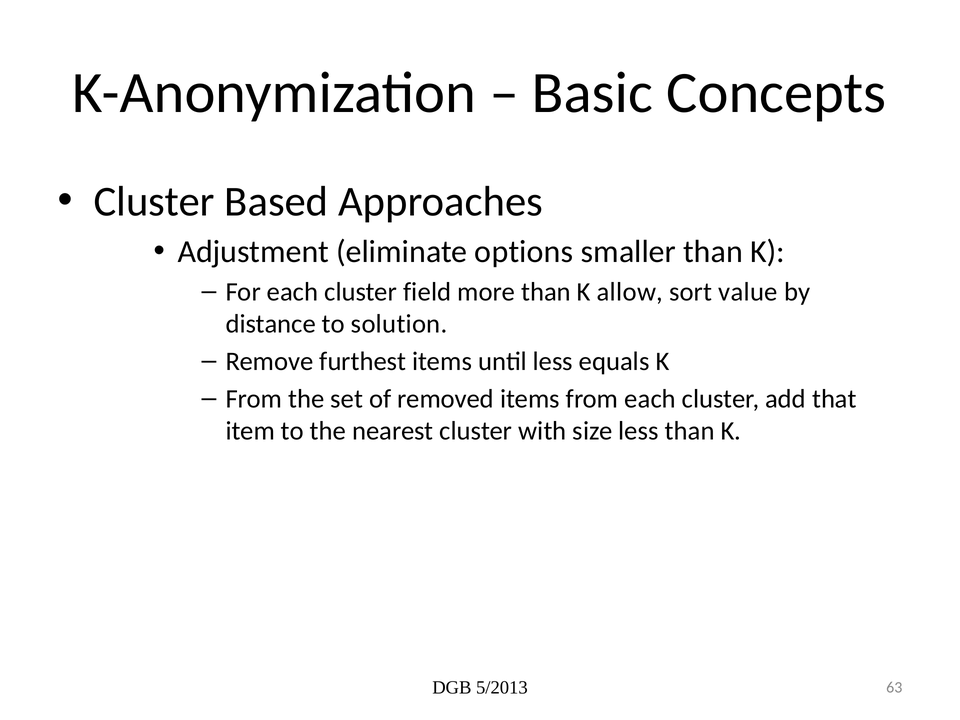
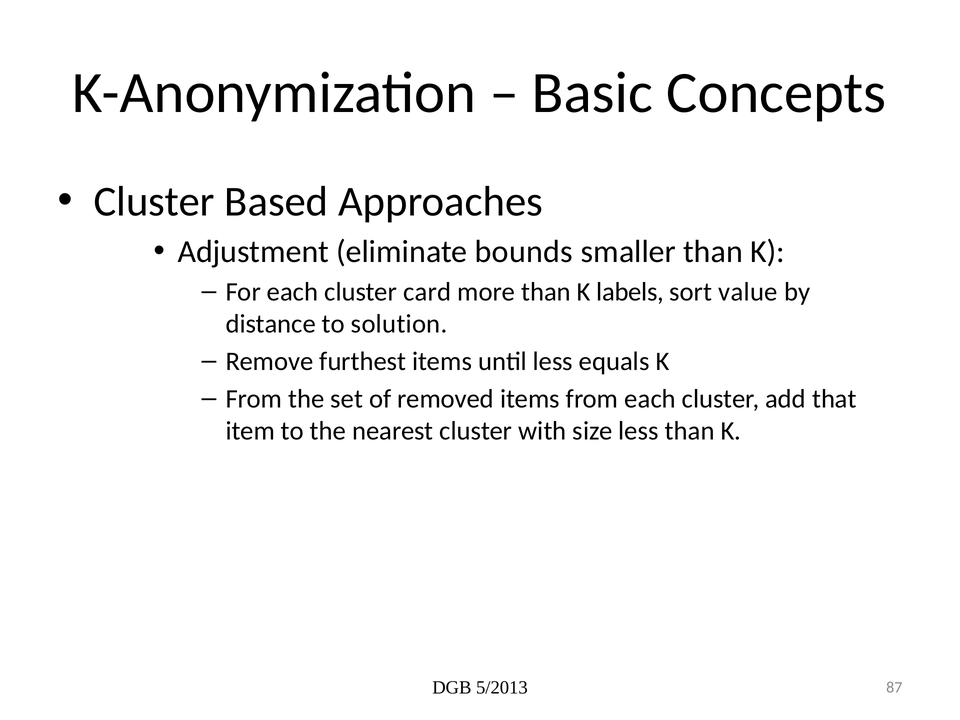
options: options -> bounds (524, 252)
field: field -> card (427, 292)
allow: allow -> labels (630, 292)
63: 63 -> 87 (894, 687)
